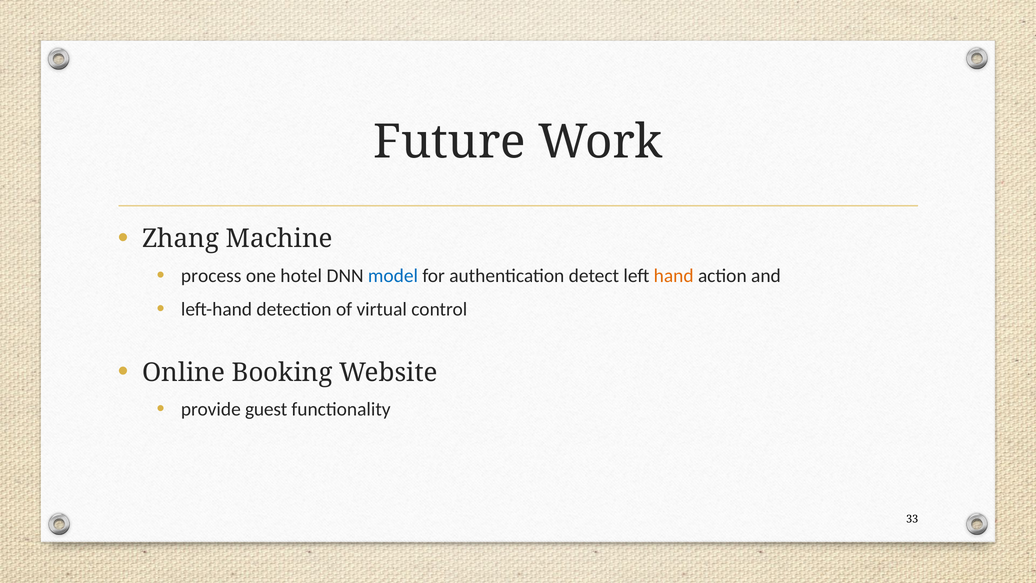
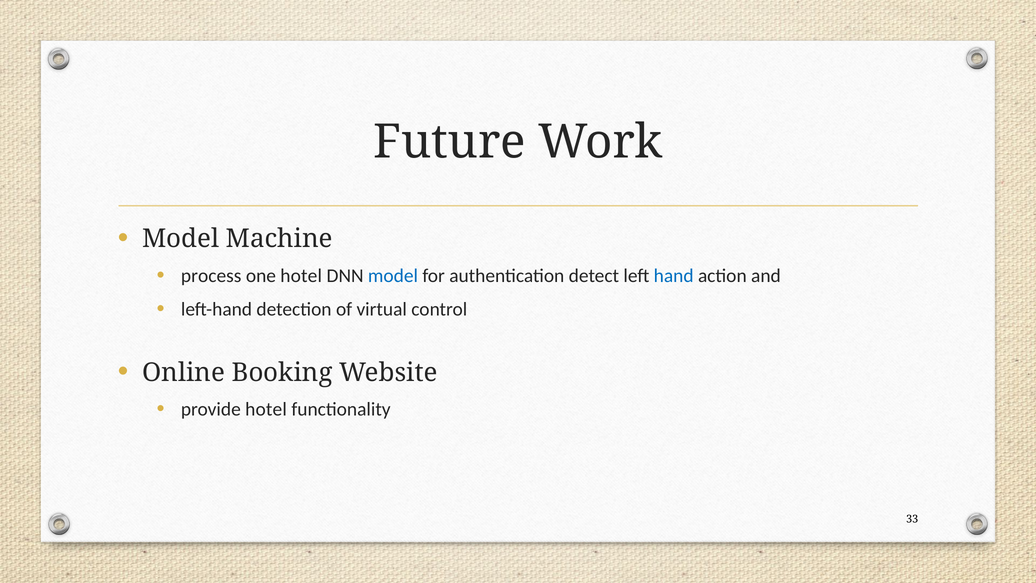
Zhang: Zhang -> Model (181, 239)
hand colour: orange -> blue (674, 276)
provide guest: guest -> hotel (266, 409)
